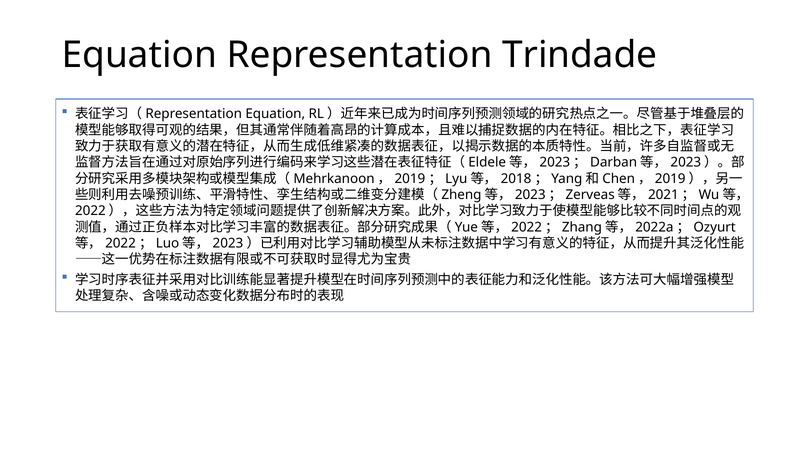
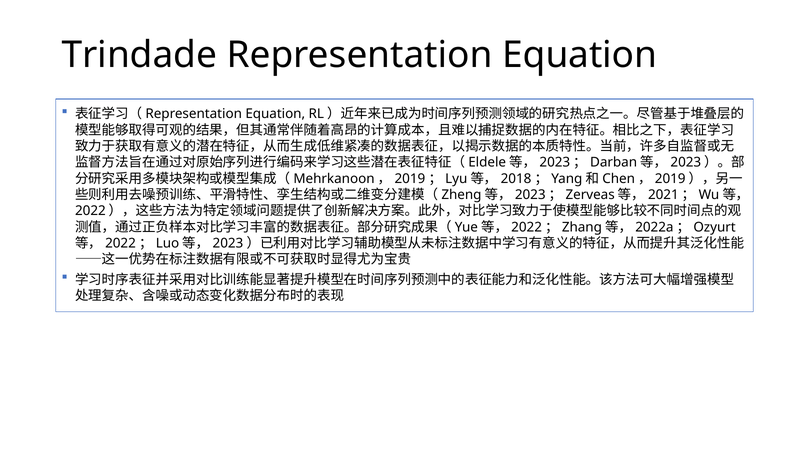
Equation: Equation -> Trindade (139, 55)
Representation Trindade: Trindade -> Equation (580, 55)
